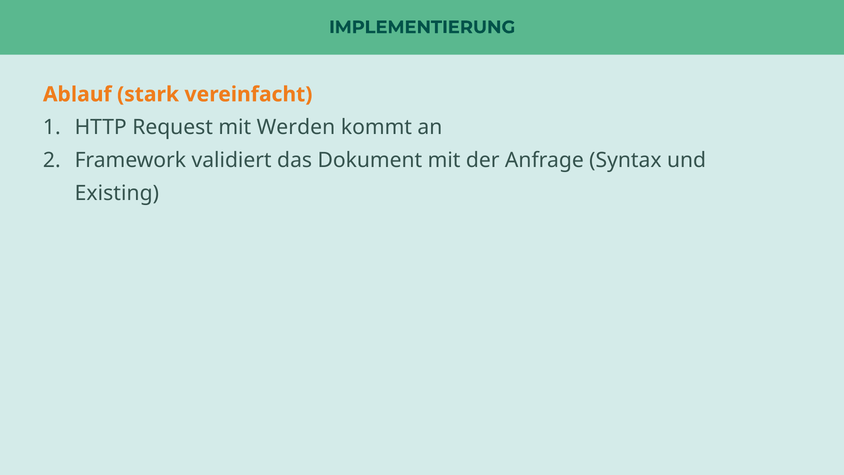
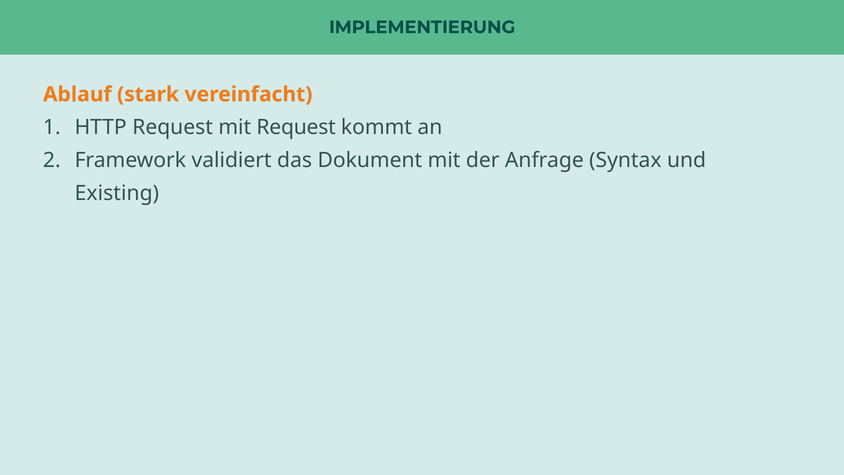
mit Werden: Werden -> Request (296, 127)
